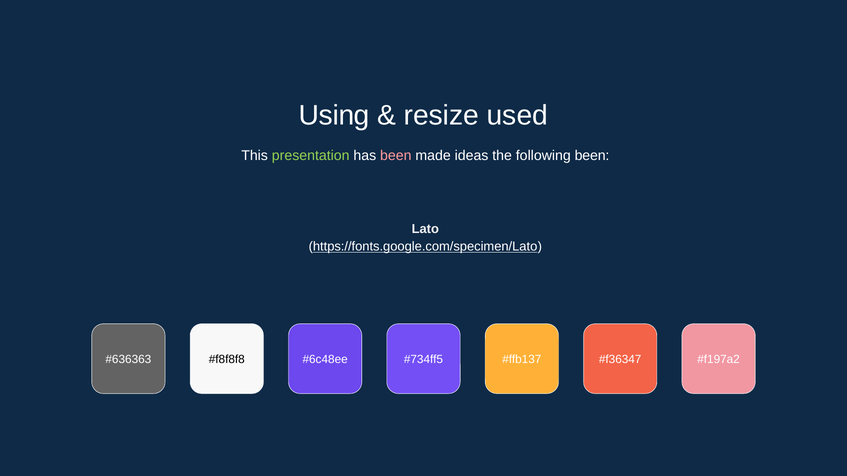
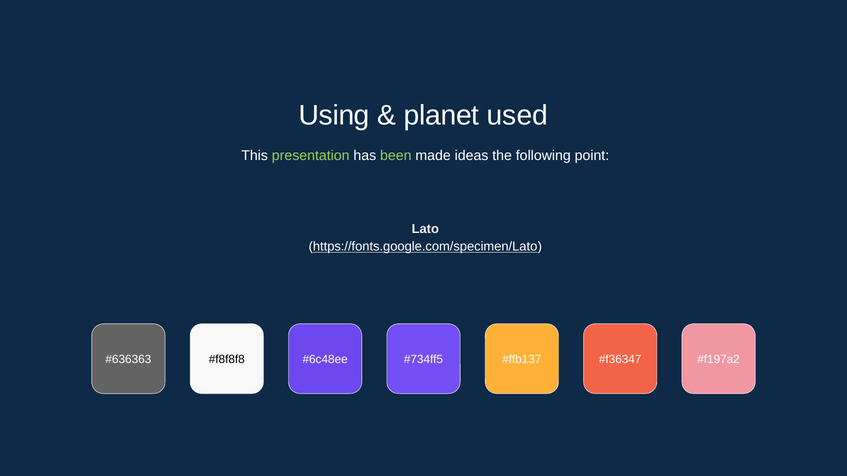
resize: resize -> planet (441, 116)
been colour: pink -> light green (396, 156)
following been: been -> point (592, 156)
